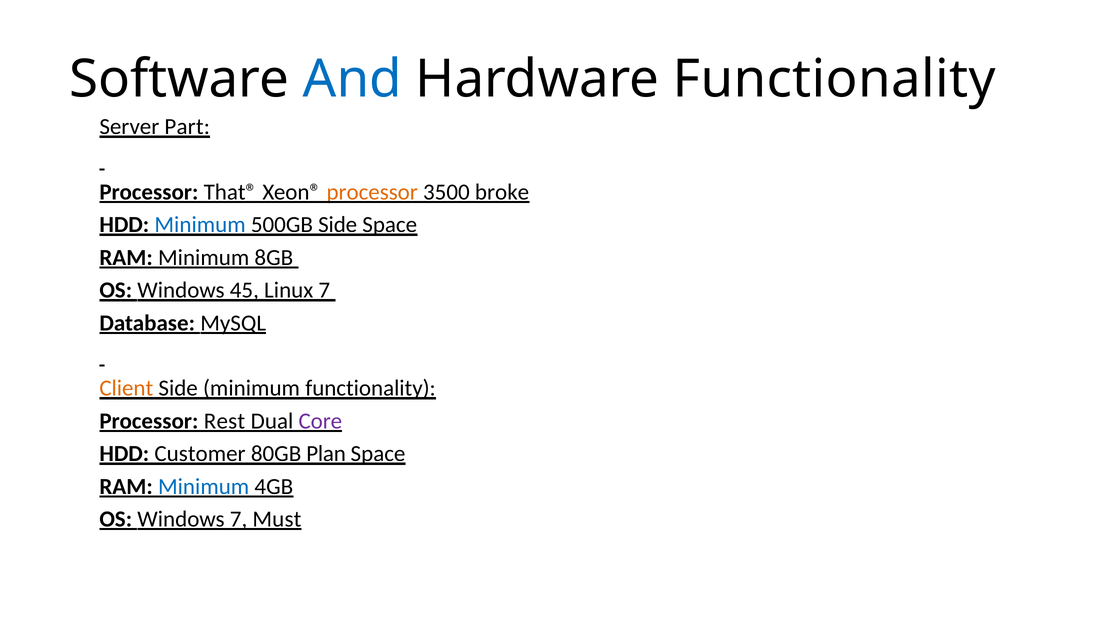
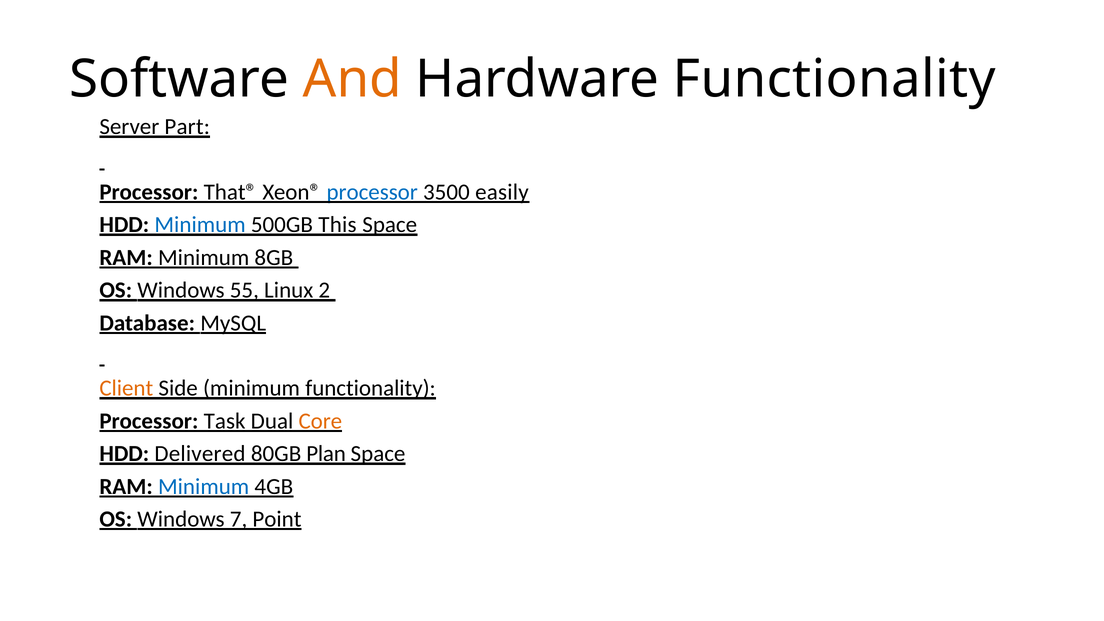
And colour: blue -> orange (352, 79)
processor colour: orange -> blue (372, 192)
broke: broke -> easily (502, 192)
500GB Side: Side -> This (337, 225)
45: 45 -> 55 (244, 290)
Linux 7: 7 -> 2 (324, 290)
Rest: Rest -> Task (225, 421)
Core colour: purple -> orange (320, 421)
Customer: Customer -> Delivered (200, 454)
Must: Must -> Point (277, 519)
